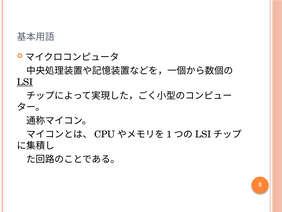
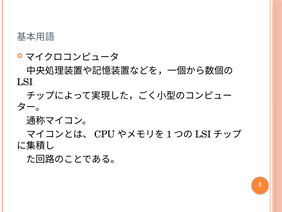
LSI underline: present -> none (25, 82)
